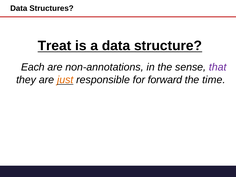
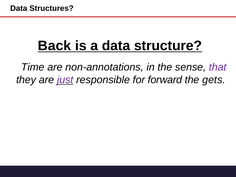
Treat: Treat -> Back (54, 46)
Each: Each -> Time (33, 67)
just colour: orange -> purple (65, 80)
time: time -> gets (214, 80)
